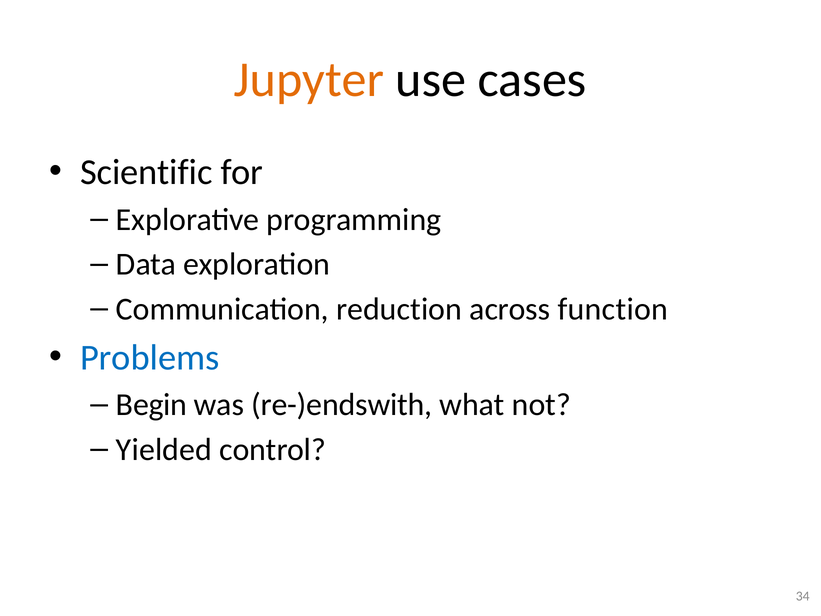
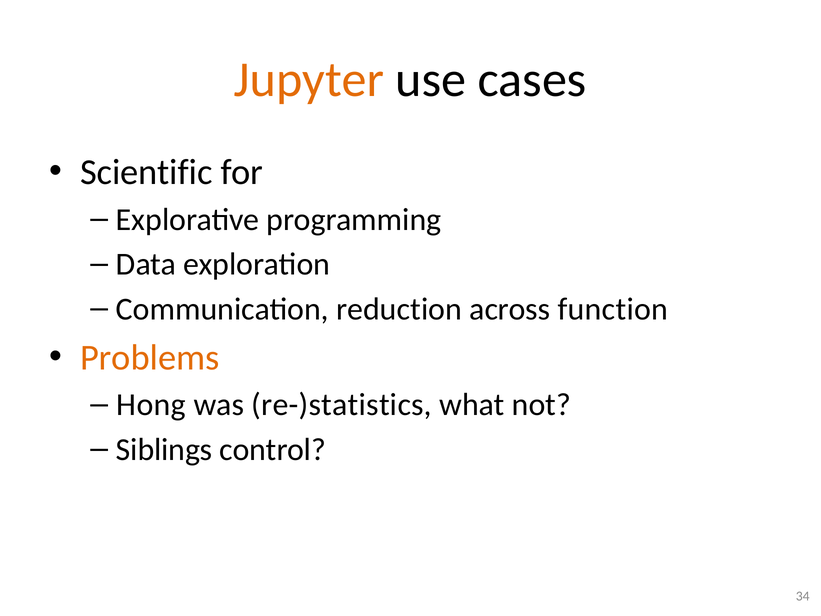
Problems colour: blue -> orange (150, 358)
Begin: Begin -> Hong (151, 405)
re-)endswith: re-)endswith -> re-)statistics (342, 405)
Yielded: Yielded -> Siblings (164, 449)
